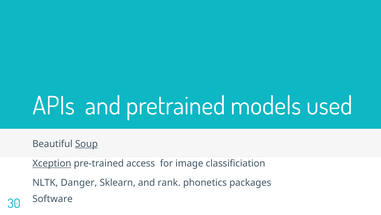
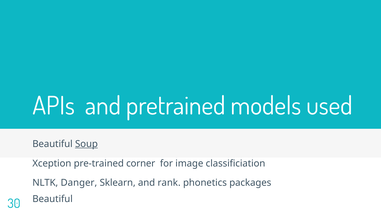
Xception underline: present -> none (52, 163)
access: access -> corner (141, 163)
Software: Software -> Beautiful (53, 198)
